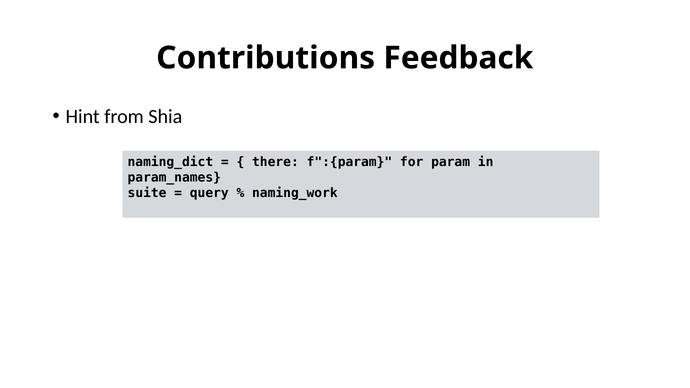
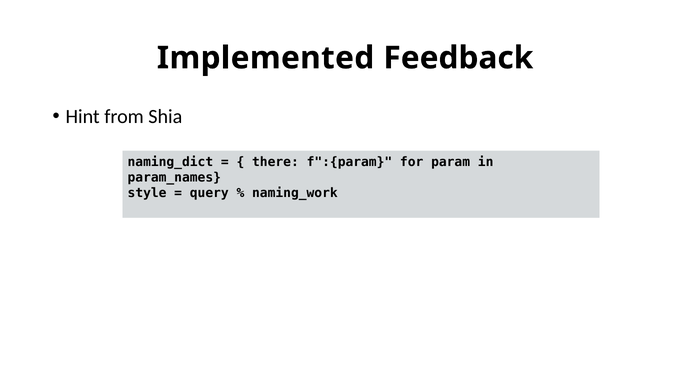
Contributions: Contributions -> Implemented (266, 58)
suite: suite -> style (147, 193)
